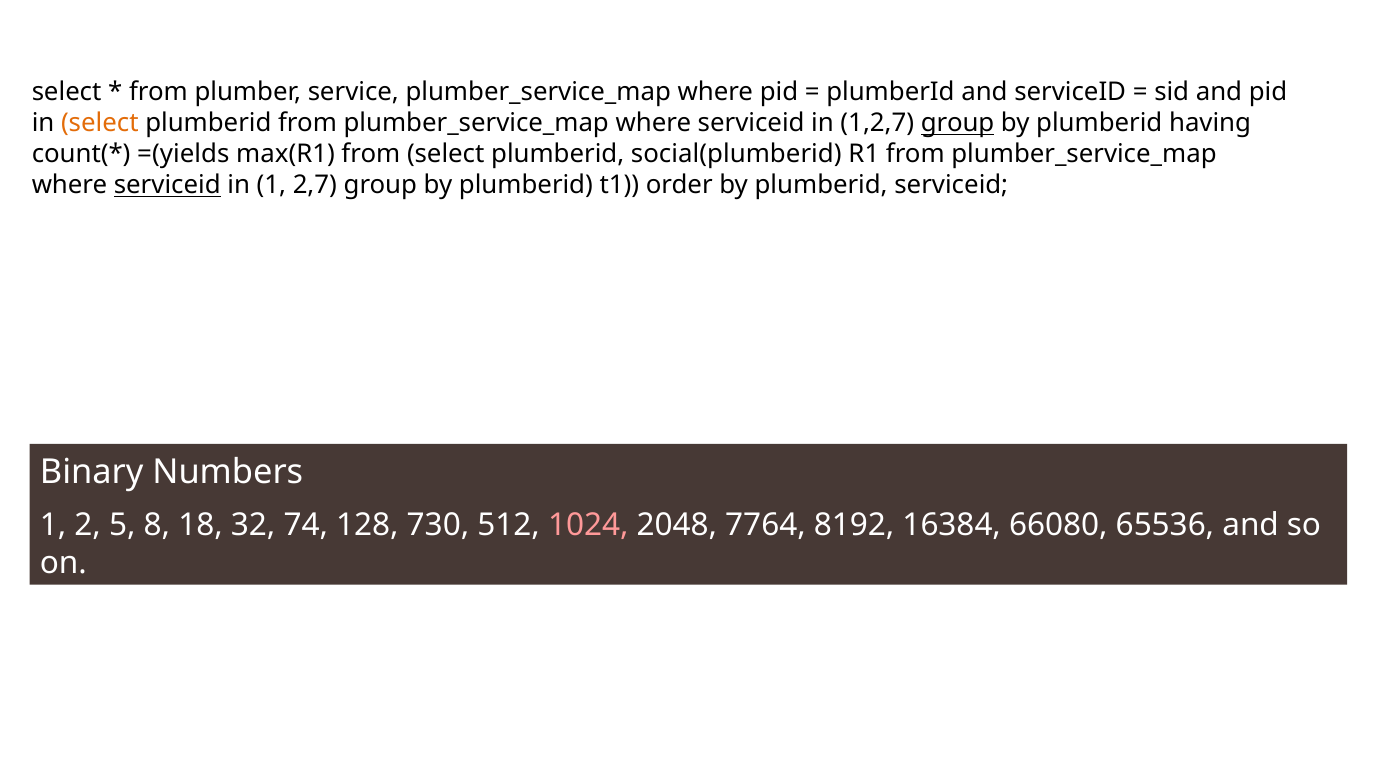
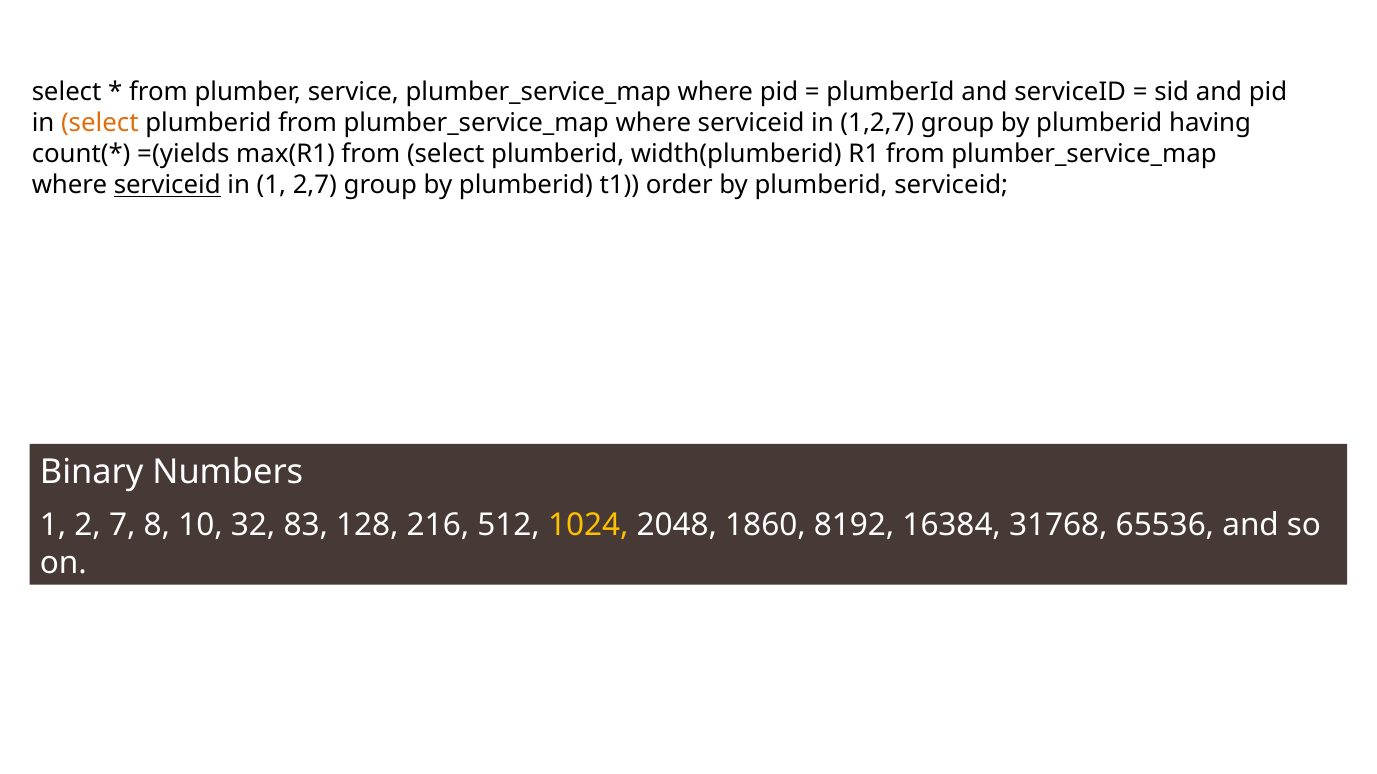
group underline: present -> none (958, 123)
social(plumberid: social(plumberid -> width(plumberid (736, 154)
5: 5 -> 7 (122, 525)
18: 18 -> 10 (201, 525)
74: 74 -> 83 (306, 525)
730: 730 -> 216 (438, 525)
1024 colour: pink -> yellow (588, 525)
7764: 7764 -> 1860 (765, 525)
66080: 66080 -> 31768 (1058, 525)
